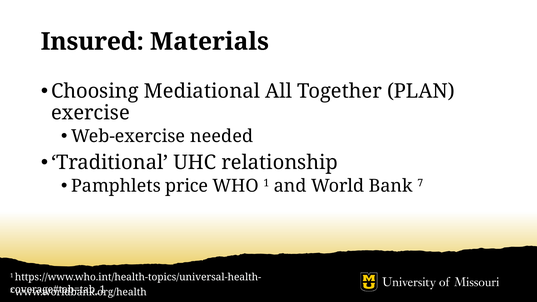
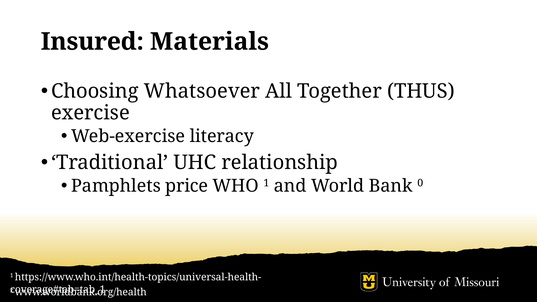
Mediational: Mediational -> Whatsoever (202, 91)
PLAN: PLAN -> THUS (421, 91)
needed: needed -> literacy (222, 136)
7: 7 -> 0 (420, 183)
